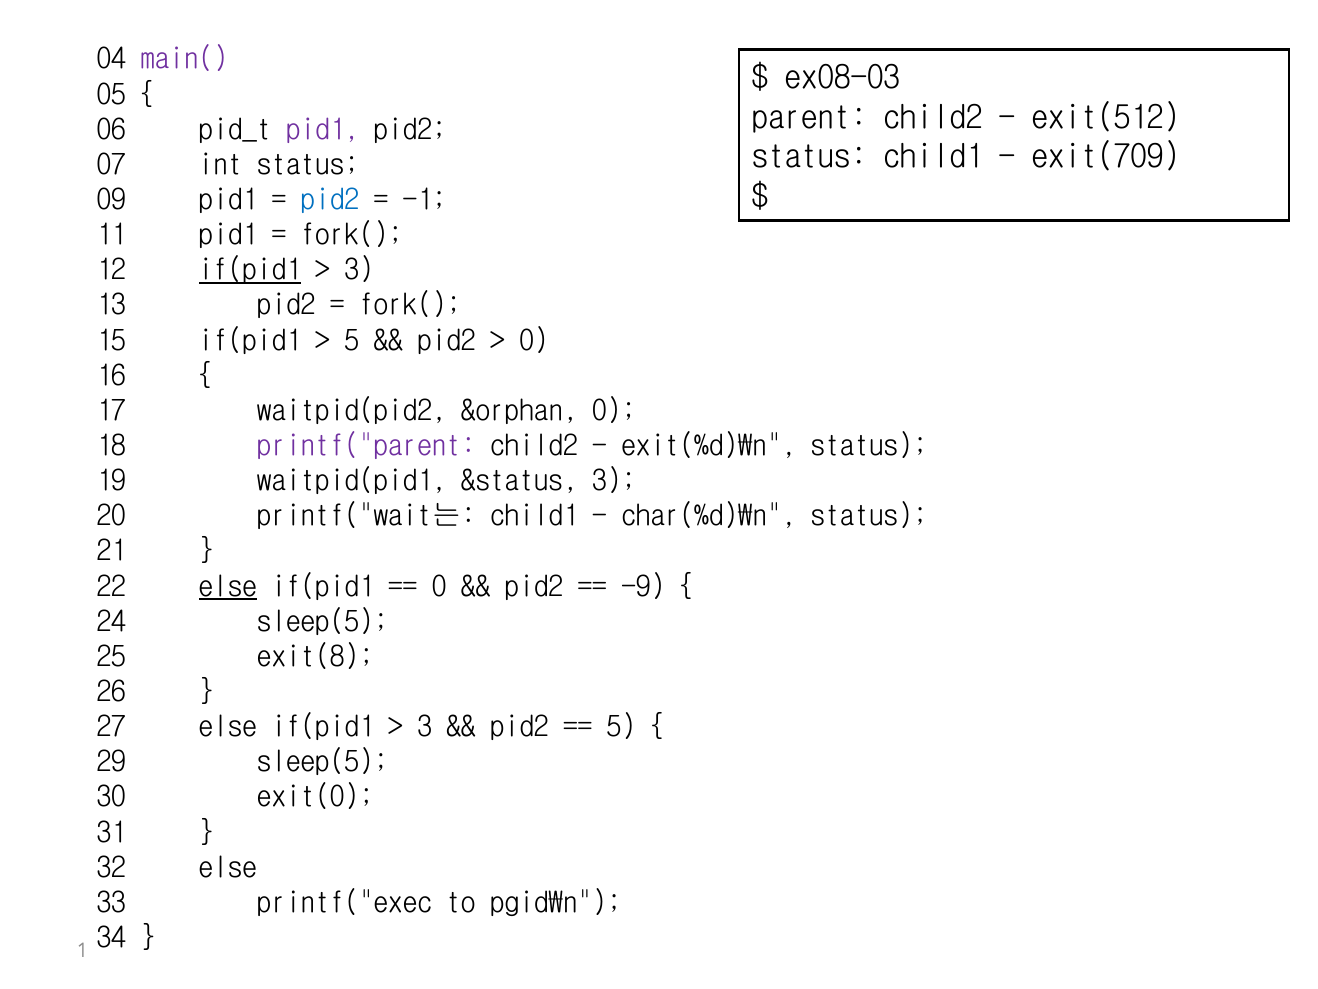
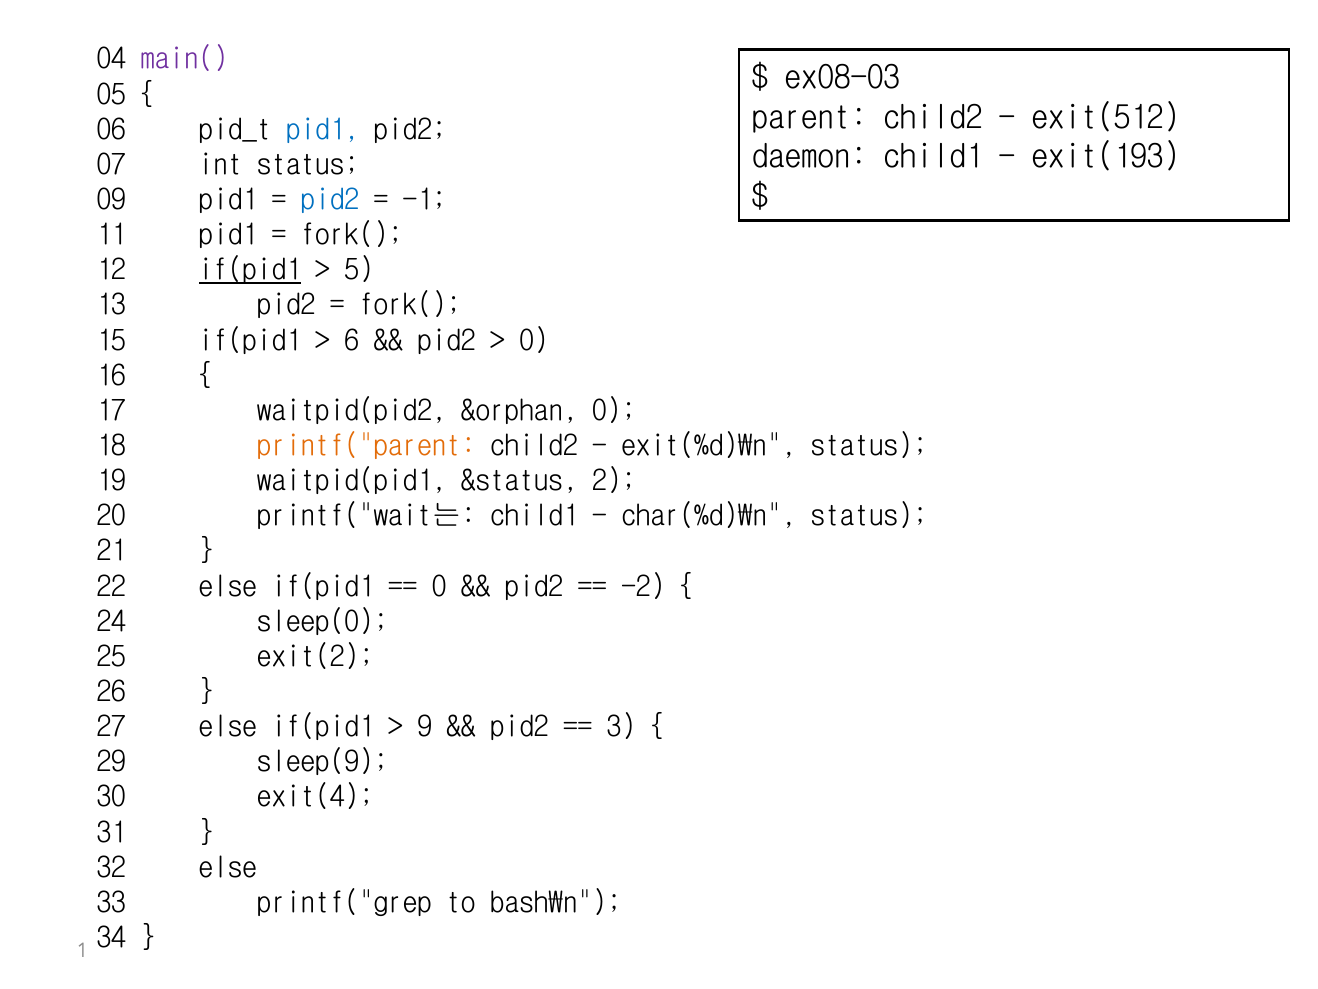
pid1 colour: purple -> blue (323, 129)
status: status -> daemon (809, 157)
exit(709: exit(709 -> exit(193 (1106, 157)
3: 3 -> 5 (359, 270)
5: 5 -> 6 (352, 340)
printf("parent colour: purple -> orange (366, 446)
&status 3: 3 -> 2 (614, 481)
else underline: present -> none (228, 586)
-9: -9 -> -2 (643, 586)
24 sleep(5: sleep(5 -> sleep(0 (323, 621)
exit(8: exit(8 -> exit(2 (315, 656)
3: 3 -> 9 (425, 727)
5: 5 -> 3 (621, 727)
29 sleep(5: sleep(5 -> sleep(9 (323, 762)
exit(0: exit(0 -> exit(4 (315, 797)
printf("exec: printf("exec -> printf("grep (344, 902)
pgid\n: pgid\n -> bash\n (556, 902)
